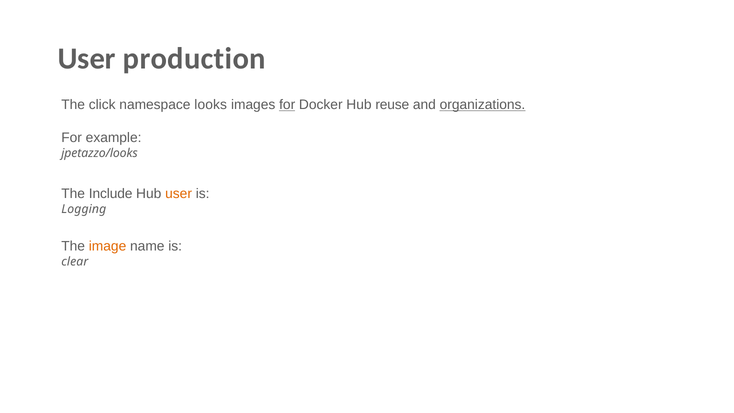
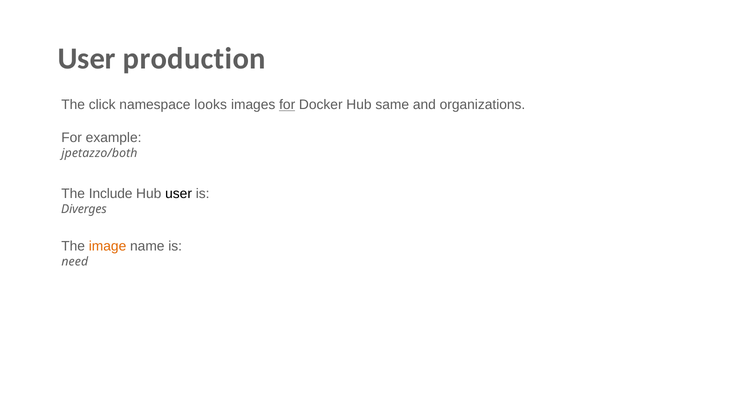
reuse: reuse -> same (392, 105)
organizations underline: present -> none (482, 105)
jpetazzo/looks: jpetazzo/looks -> jpetazzo/both (99, 153)
user colour: orange -> black (179, 194)
Logging: Logging -> Diverges (84, 209)
clear: clear -> need (75, 262)
